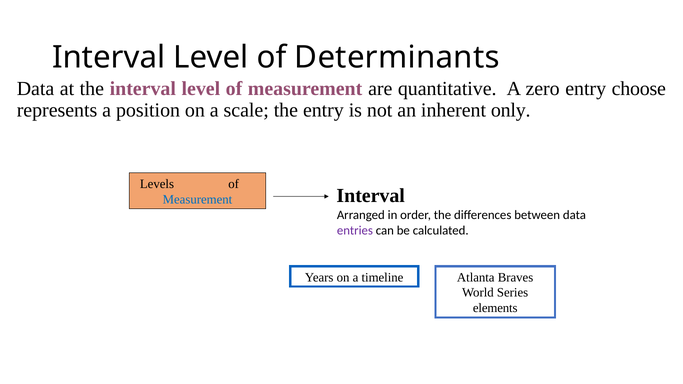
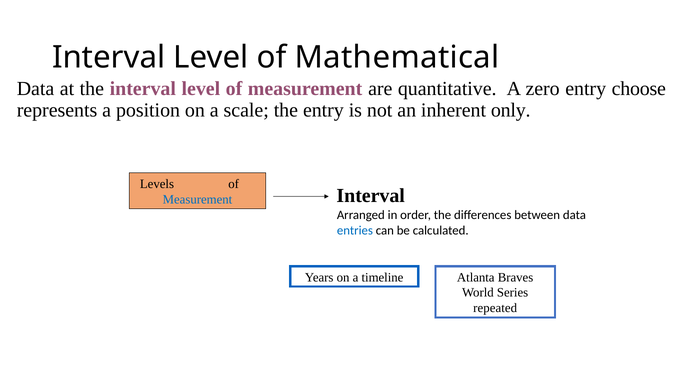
Determinants: Determinants -> Mathematical (397, 57)
entries colour: purple -> blue (355, 231)
elements: elements -> repeated (495, 308)
